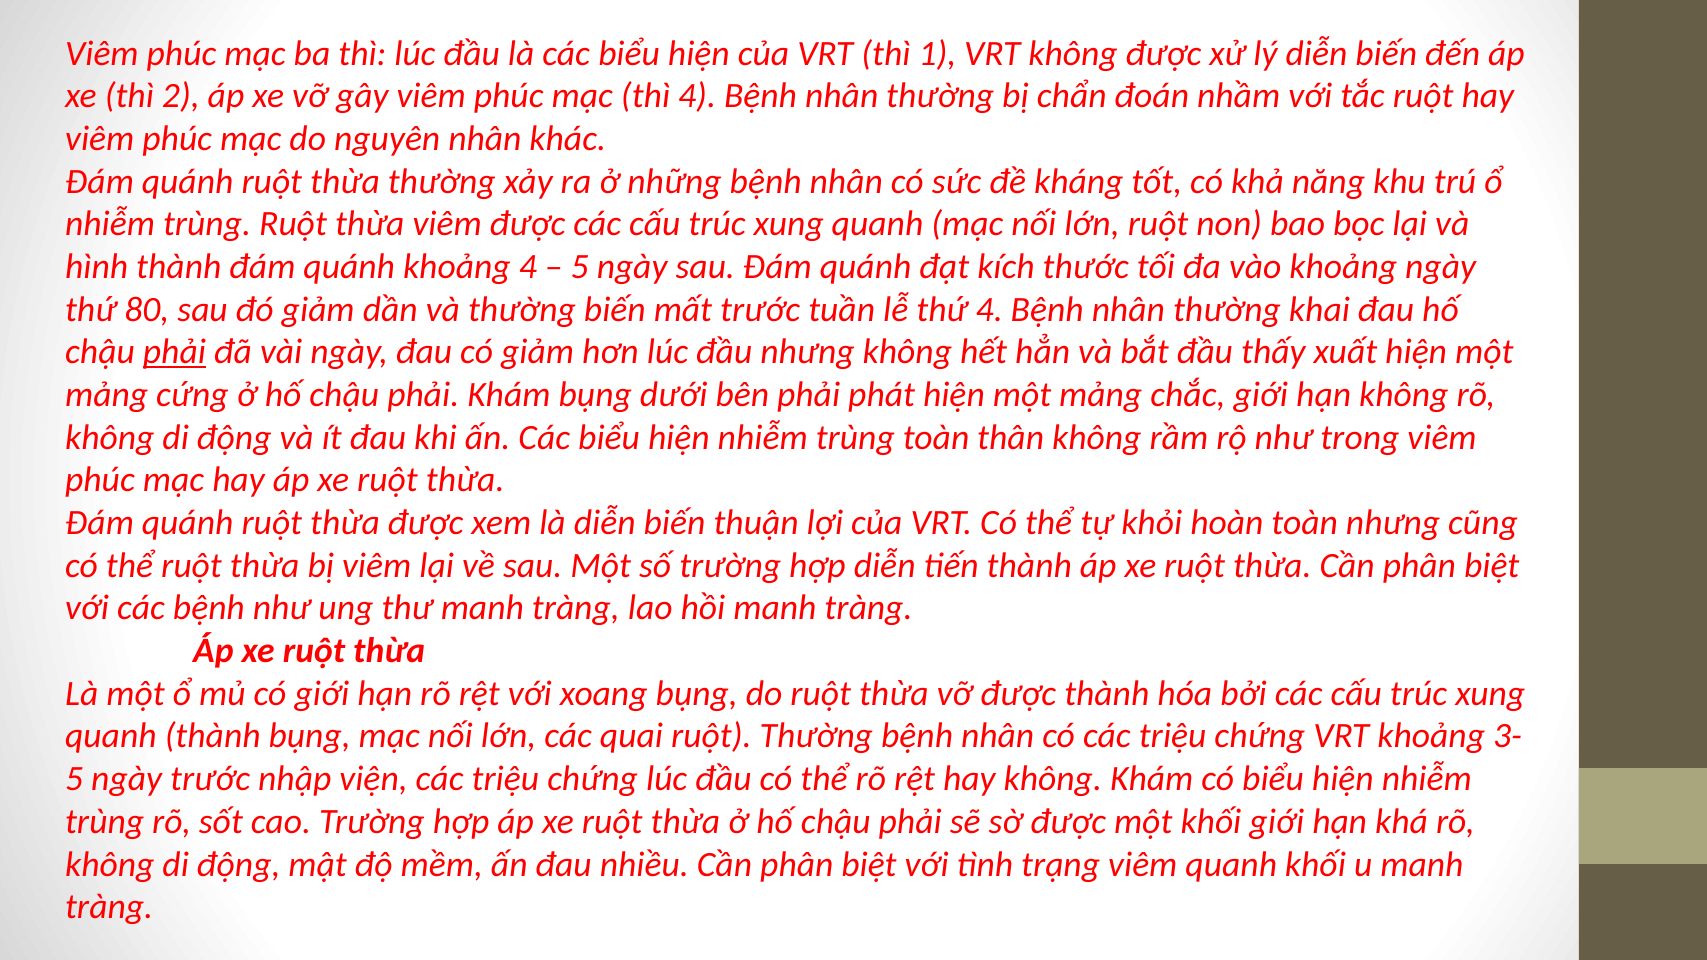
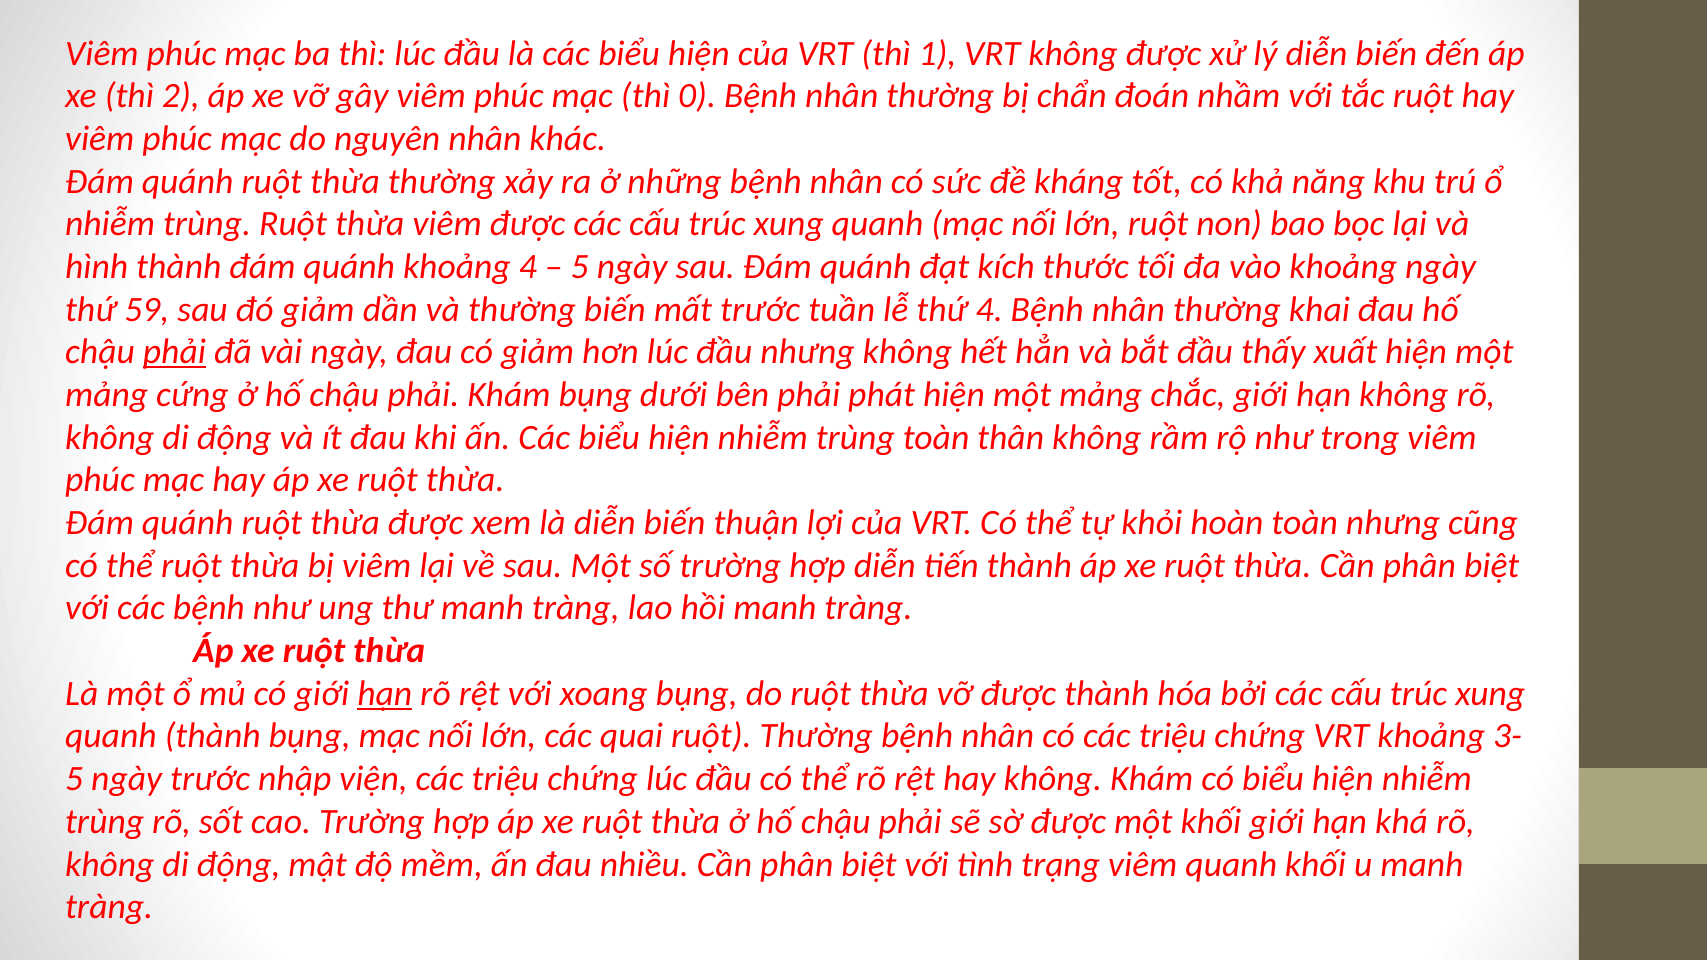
thì 4: 4 -> 0 (697, 96)
80: 80 -> 59 (147, 309)
hạn underline: none -> present (385, 694)
